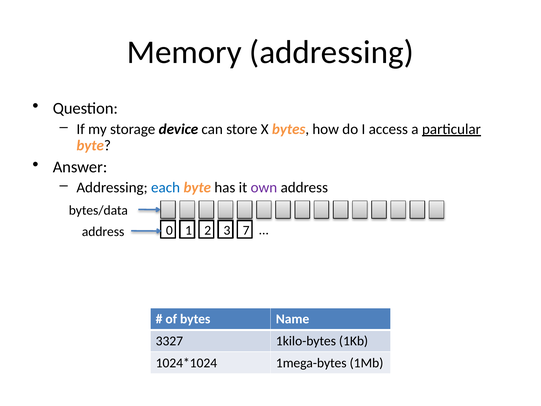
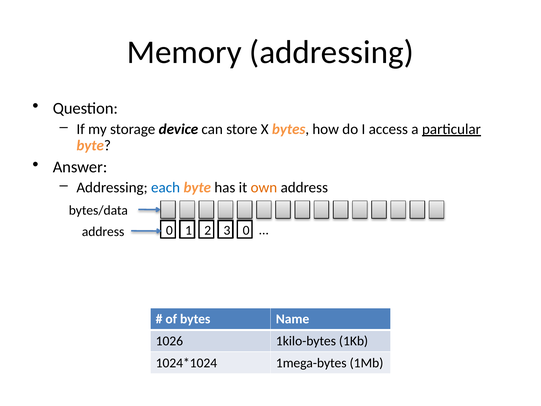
own colour: purple -> orange (264, 188)
3 7: 7 -> 0 (246, 230)
3327: 3327 -> 1026 (169, 341)
